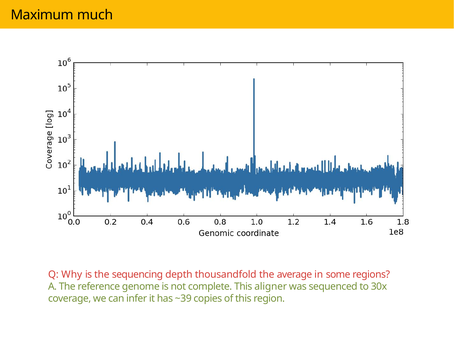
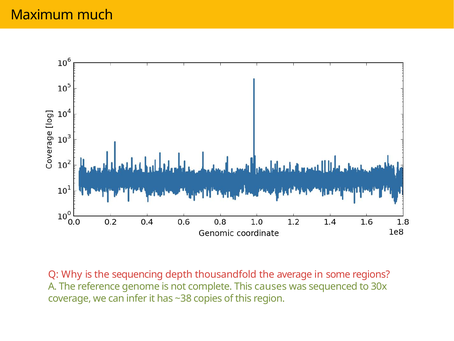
aligner: aligner -> causes (271, 286)
~39: ~39 -> ~38 (183, 298)
